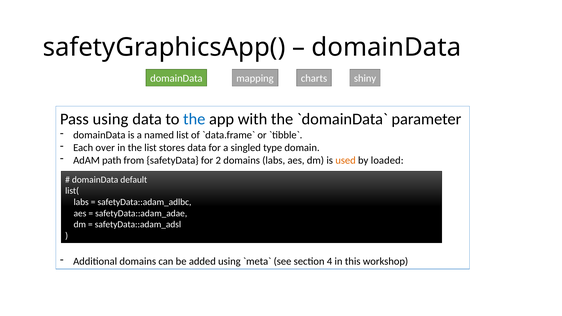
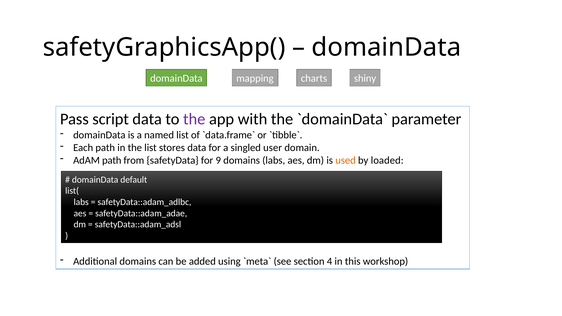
Pass using: using -> script (111, 119)
the colour: blue -> purple (194, 119)
Each over: over -> path (105, 148)
type: type -> user (273, 148)
2: 2 -> 9 (218, 160)
